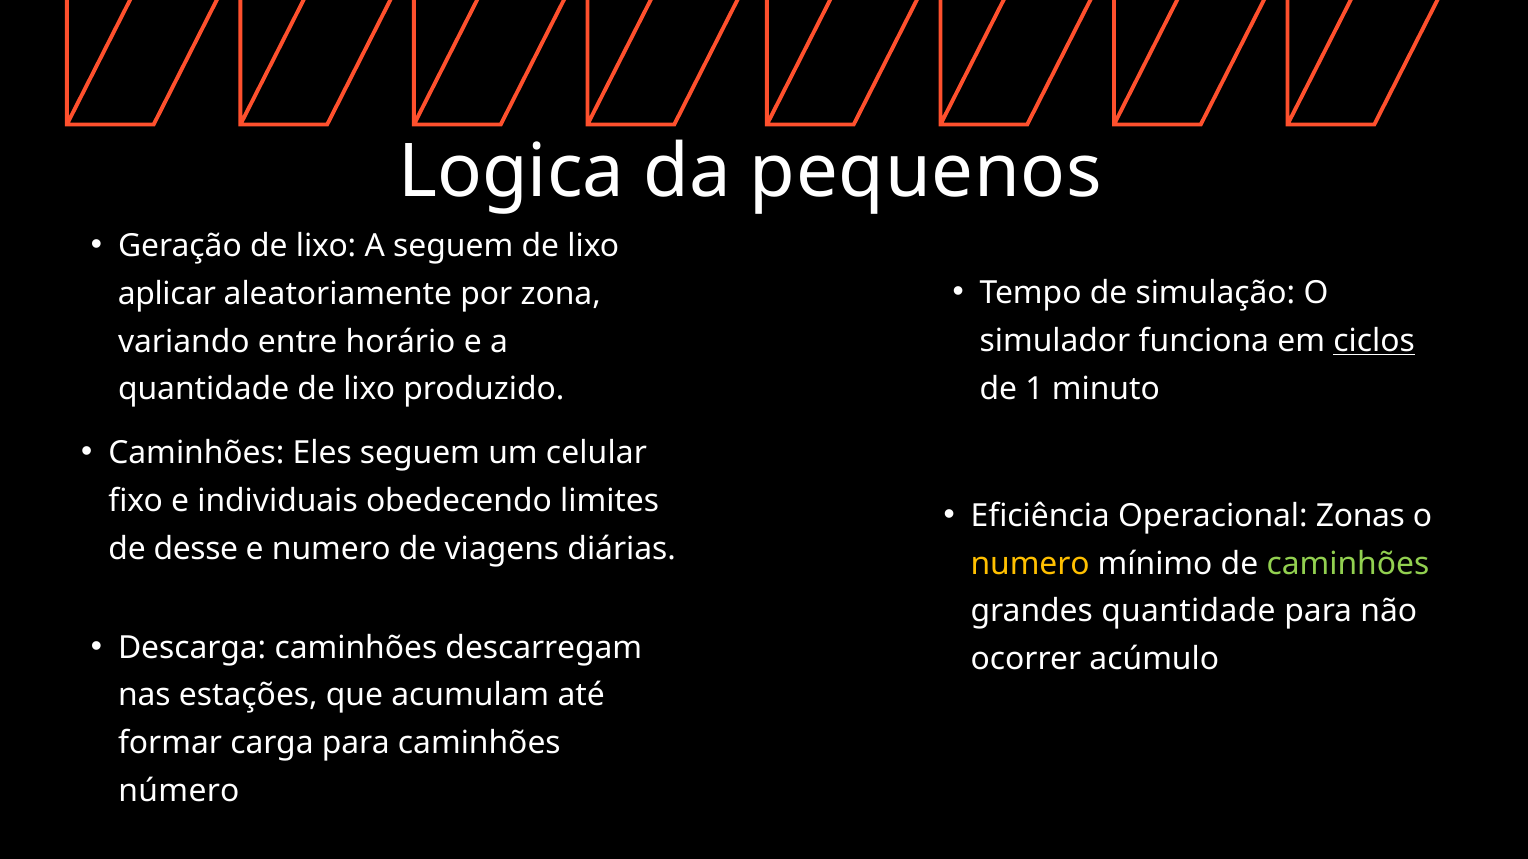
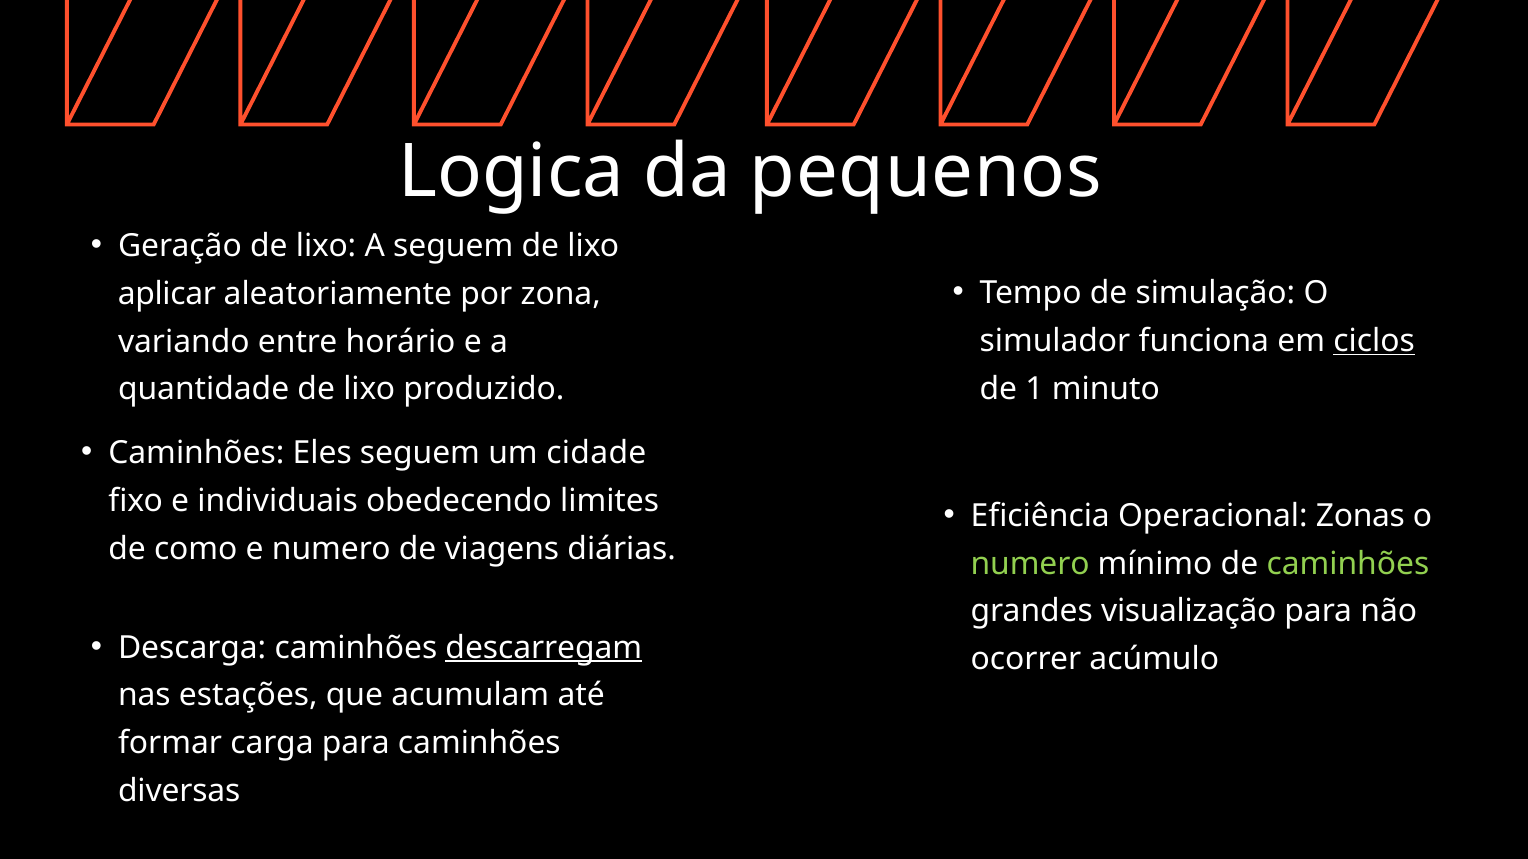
celular: celular -> cidade (596, 453)
desse: desse -> como (196, 549)
numero colour: yellow -> light green (1030, 564)
grandes quantidade: quantidade -> visualização (1189, 612)
descarregam underline: none -> present (544, 648)
número: número -> diversas (179, 791)
